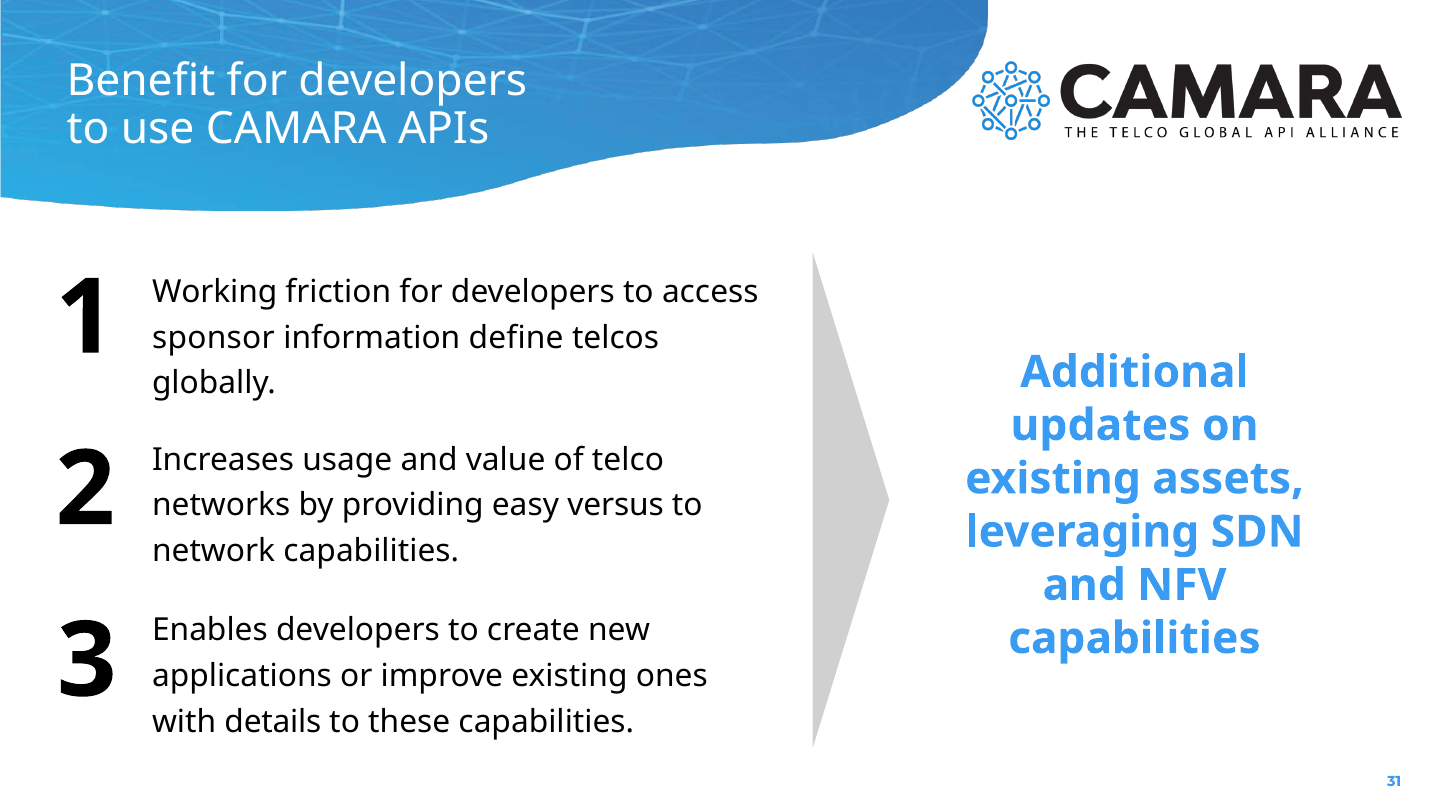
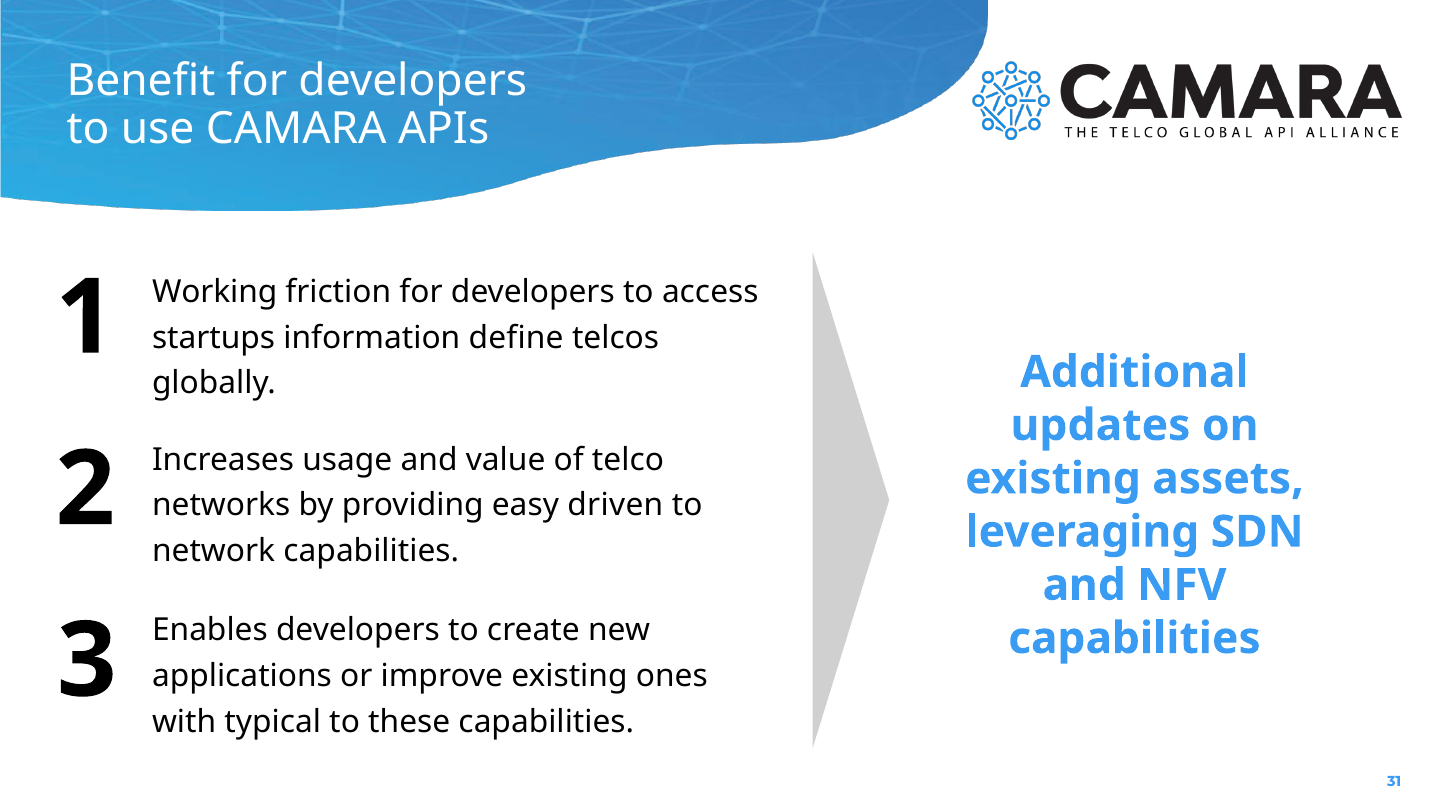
sponsor: sponsor -> startups (214, 338)
versus: versus -> driven (615, 505)
details: details -> typical (273, 722)
